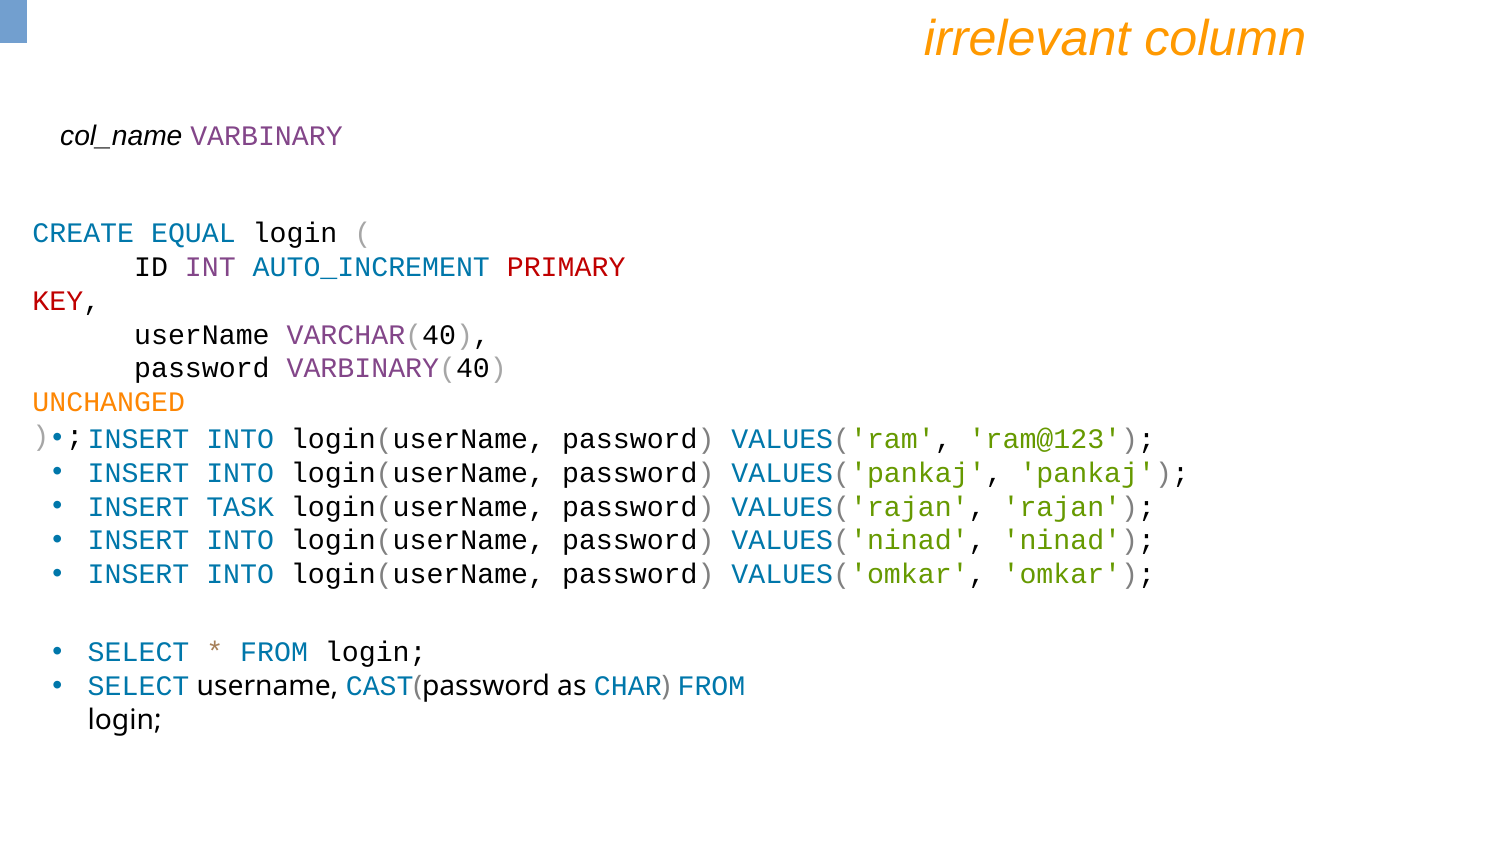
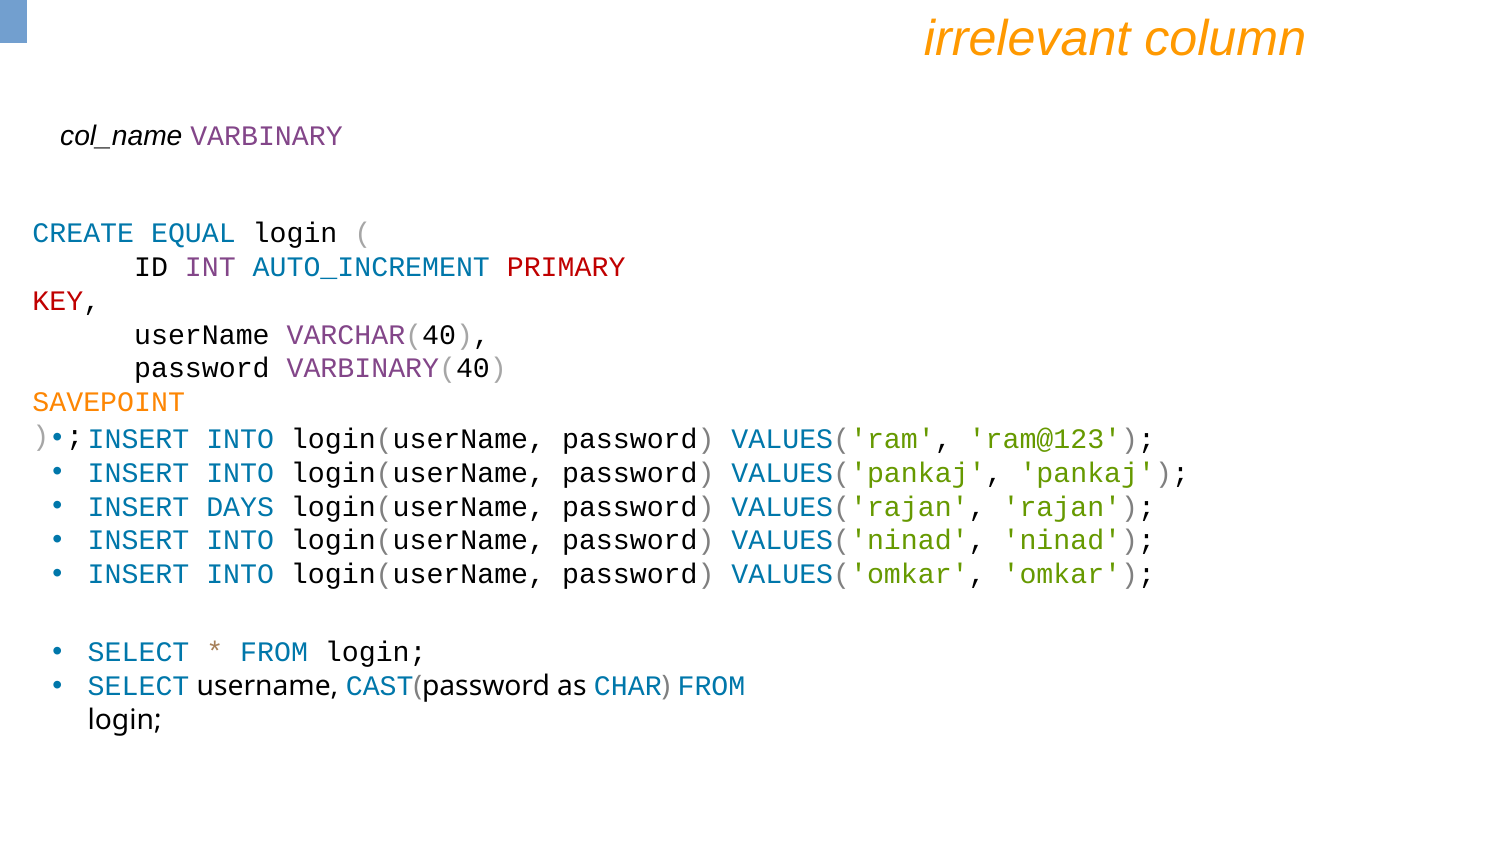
UNCHANGED: UNCHANGED -> SAVEPOINT (109, 403)
TASK: TASK -> DAYS (240, 507)
